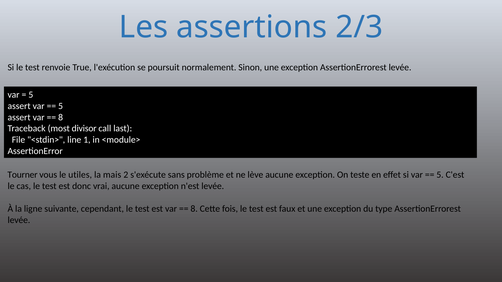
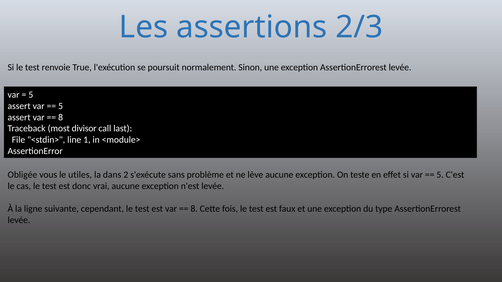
Tourner: Tourner -> Obligée (22, 175)
mais: mais -> dans (112, 175)
